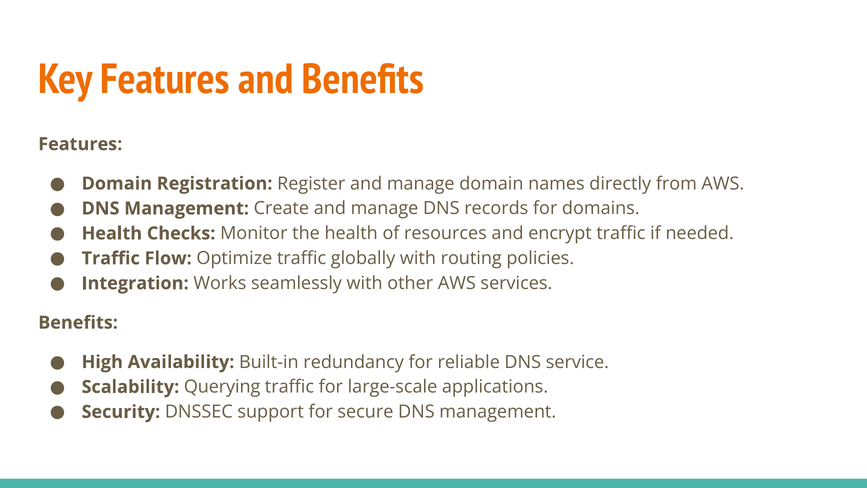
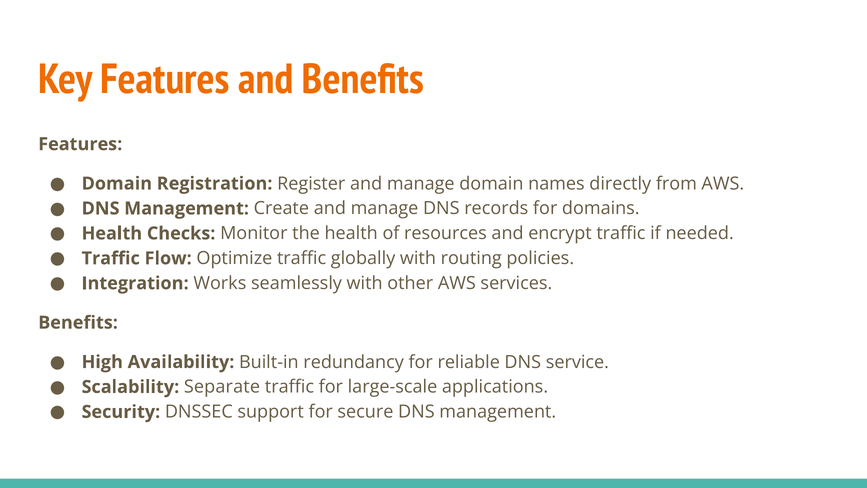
Querying: Querying -> Separate (222, 387)
